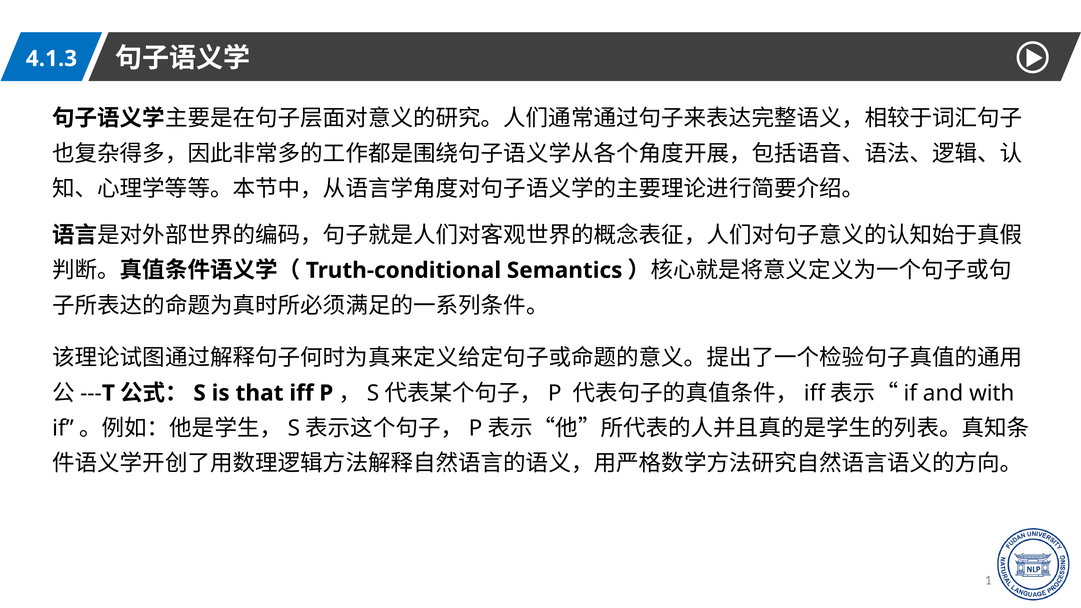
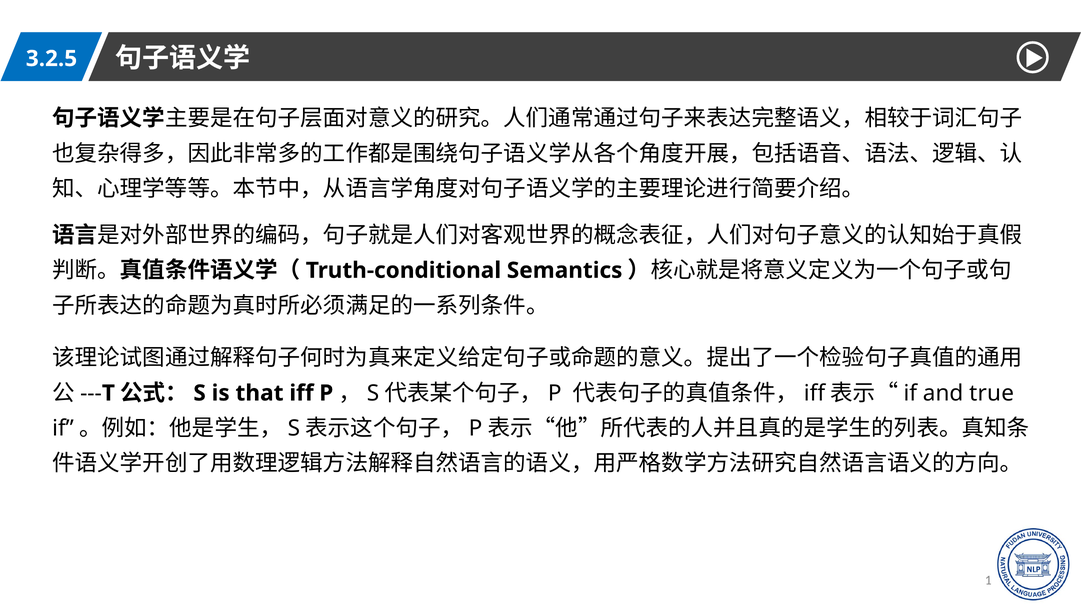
4.1.3: 4.1.3 -> 3.2.5 (51, 59)
with: with -> true (992, 393)
